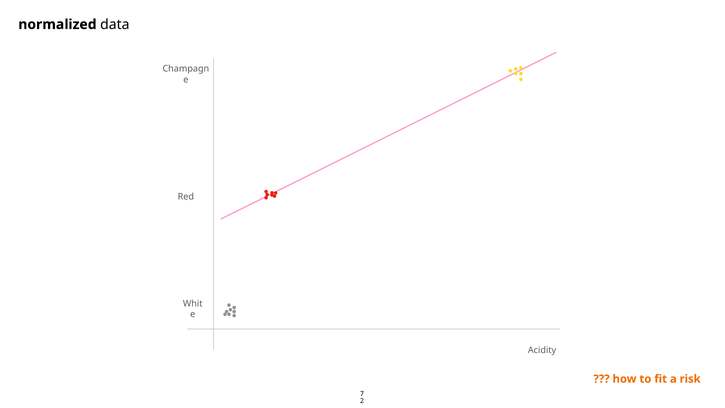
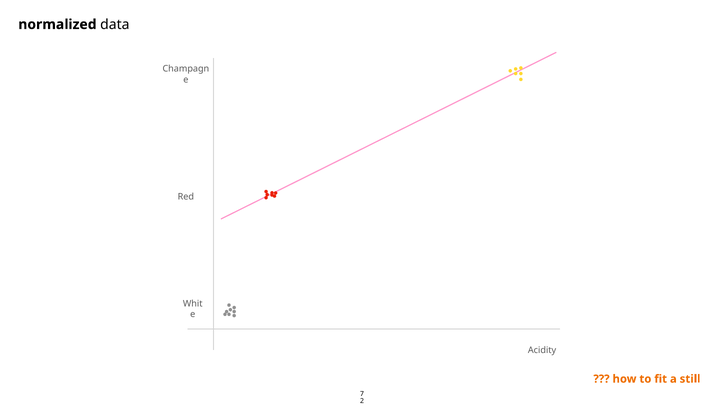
risk: risk -> still (690, 379)
